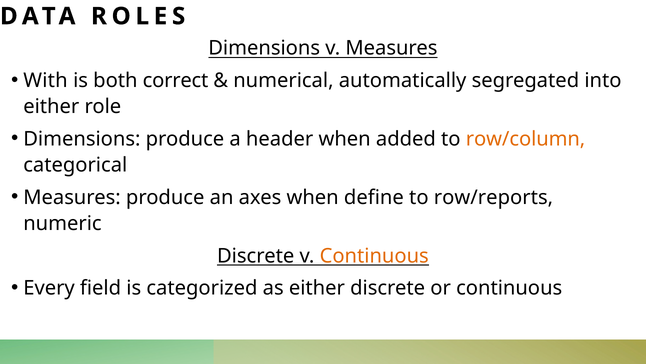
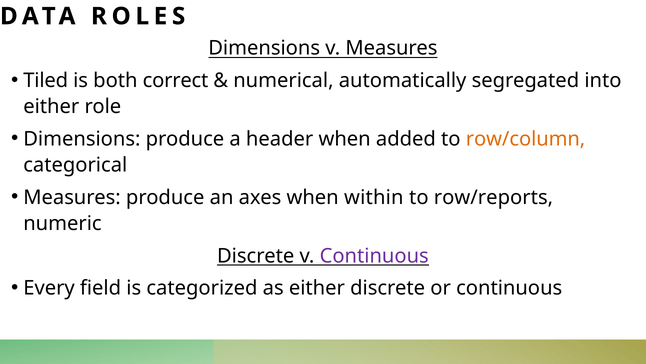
With: With -> Tiled (46, 80)
define: define -> within (374, 197)
Continuous colour: orange -> purple (374, 255)
